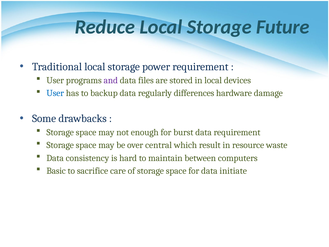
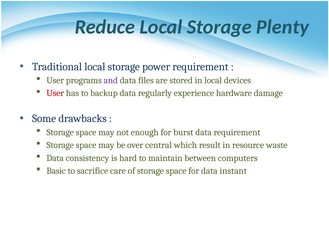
Future: Future -> Plenty (283, 27)
User colour: blue -> red (55, 93)
differences: differences -> experience (194, 93)
initiate: initiate -> instant (233, 171)
